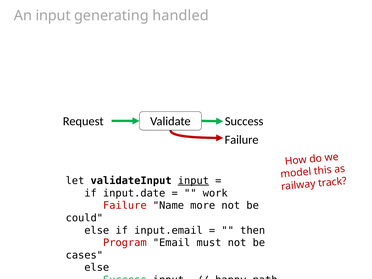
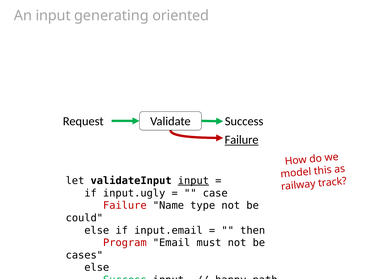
handled: handled -> oriented (181, 16)
Failure underline: none -> present (242, 140)
input.date: input.date -> input.ugly (134, 193)
work: work -> case (215, 193)
more: more -> type (203, 206)
